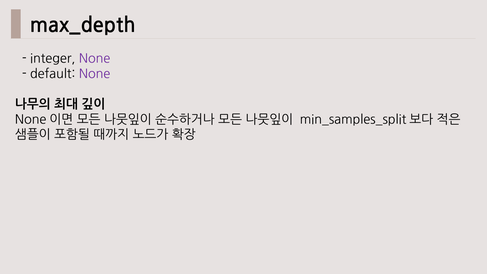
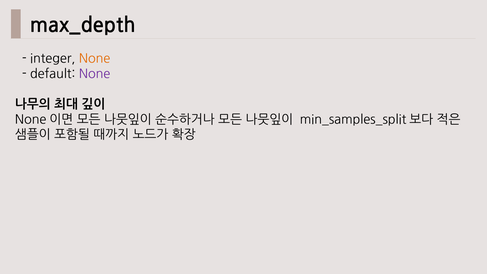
None colour: purple -> orange (95, 59)
